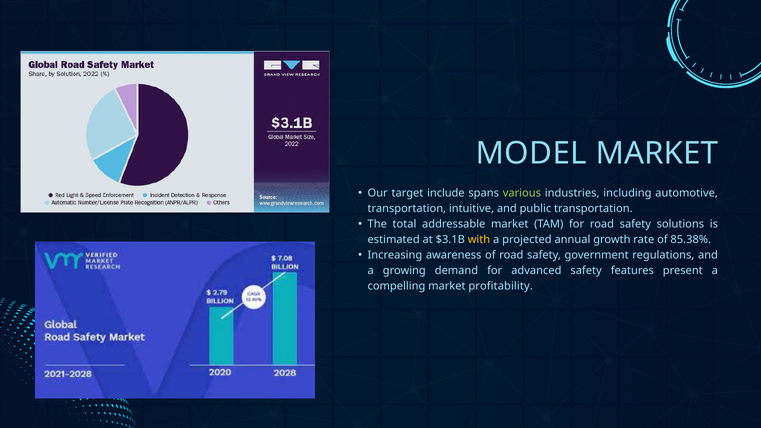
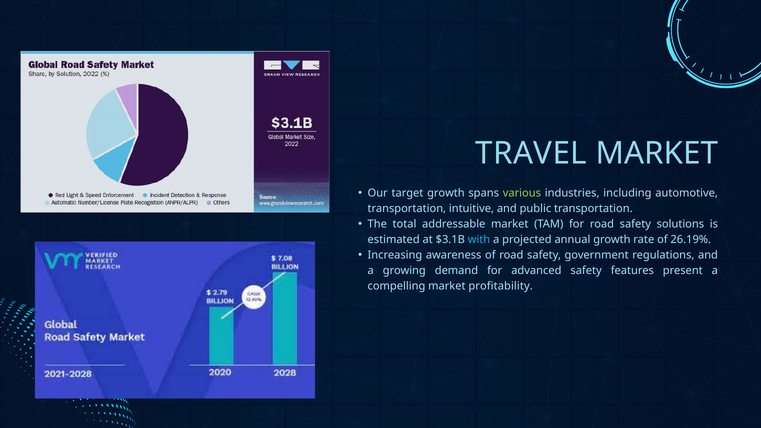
MODEL: MODEL -> TRAVEL (531, 153)
target include: include -> growth (446, 193)
with colour: yellow -> light blue (479, 240)
85.38%: 85.38% -> 26.19% (691, 240)
